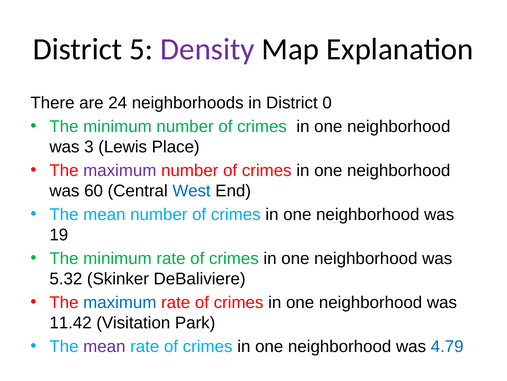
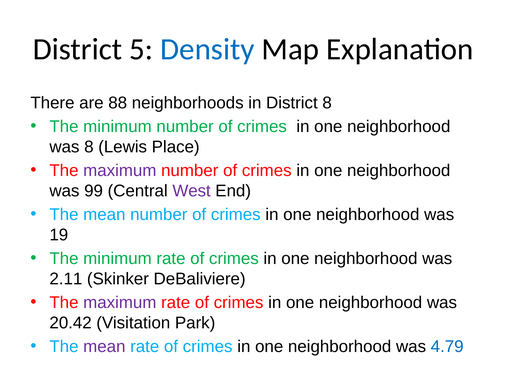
Density colour: purple -> blue (207, 49)
24: 24 -> 88 (118, 103)
District 0: 0 -> 8 (327, 103)
was 3: 3 -> 8 (89, 147)
60: 60 -> 99 (94, 190)
West colour: blue -> purple (192, 190)
5.32: 5.32 -> 2.11 (66, 278)
maximum colour: blue -> purple (120, 302)
11.42: 11.42 -> 20.42 (71, 322)
